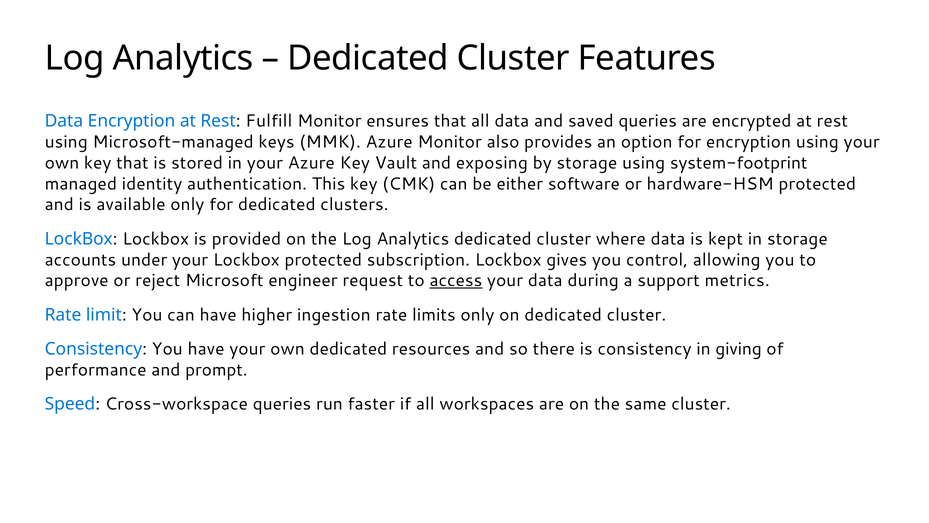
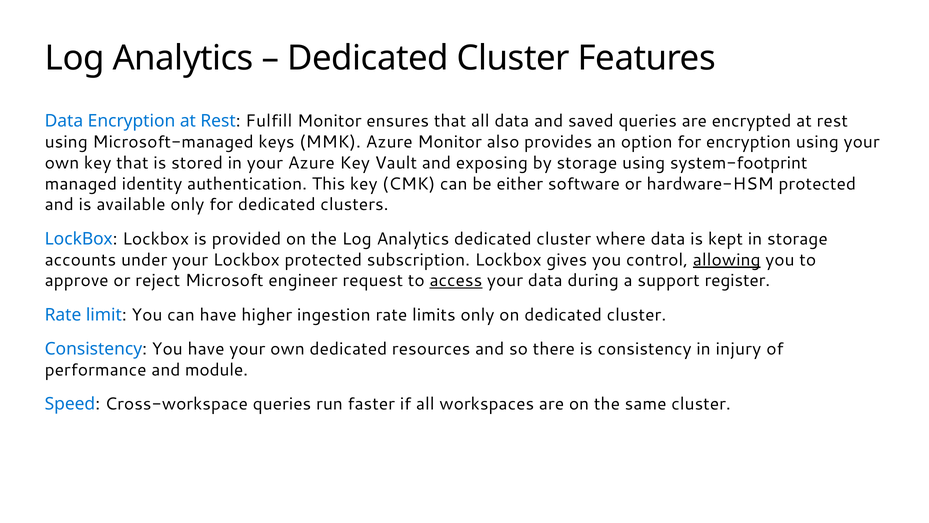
allowing underline: none -> present (727, 260)
metrics: metrics -> register (737, 280)
giving: giving -> injury (738, 349)
prompt: prompt -> module (216, 369)
